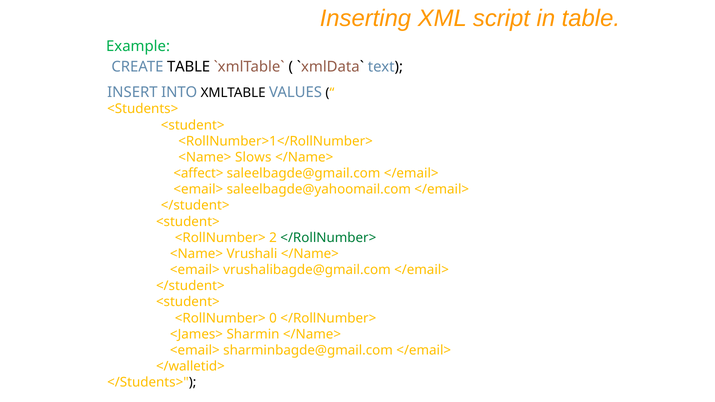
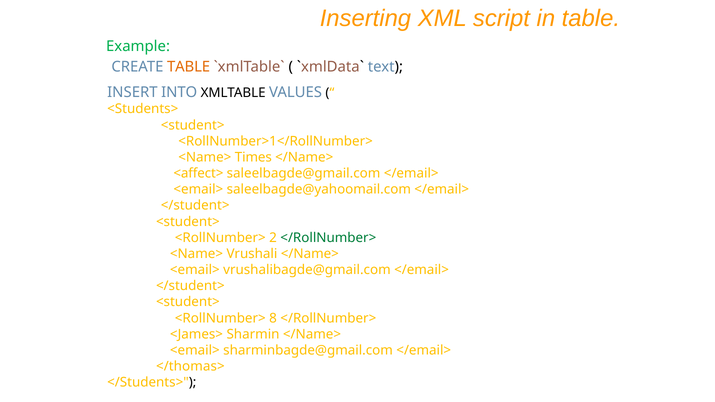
TABLE colour: black -> orange (189, 67)
Slows: Slows -> Times (253, 157)
0: 0 -> 8 (273, 318)
</walletid>: </walletid> -> </thomas> (190, 366)
